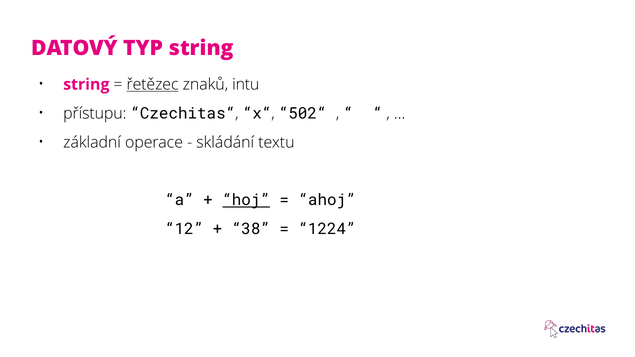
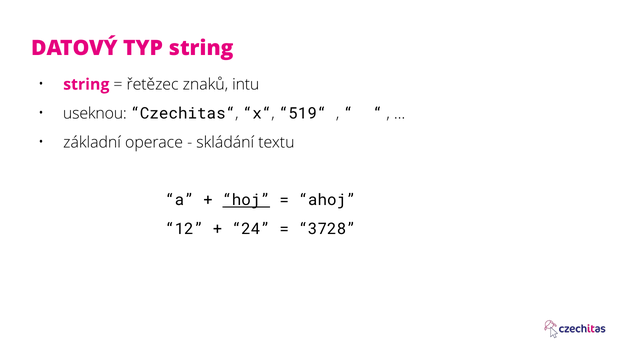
řetězec underline: present -> none (153, 84)
přístupu: přístupu -> useknou (95, 113)
502“: 502“ -> 519“ (303, 113)
38: 38 -> 24 (251, 229)
1224: 1224 -> 3728 (327, 229)
